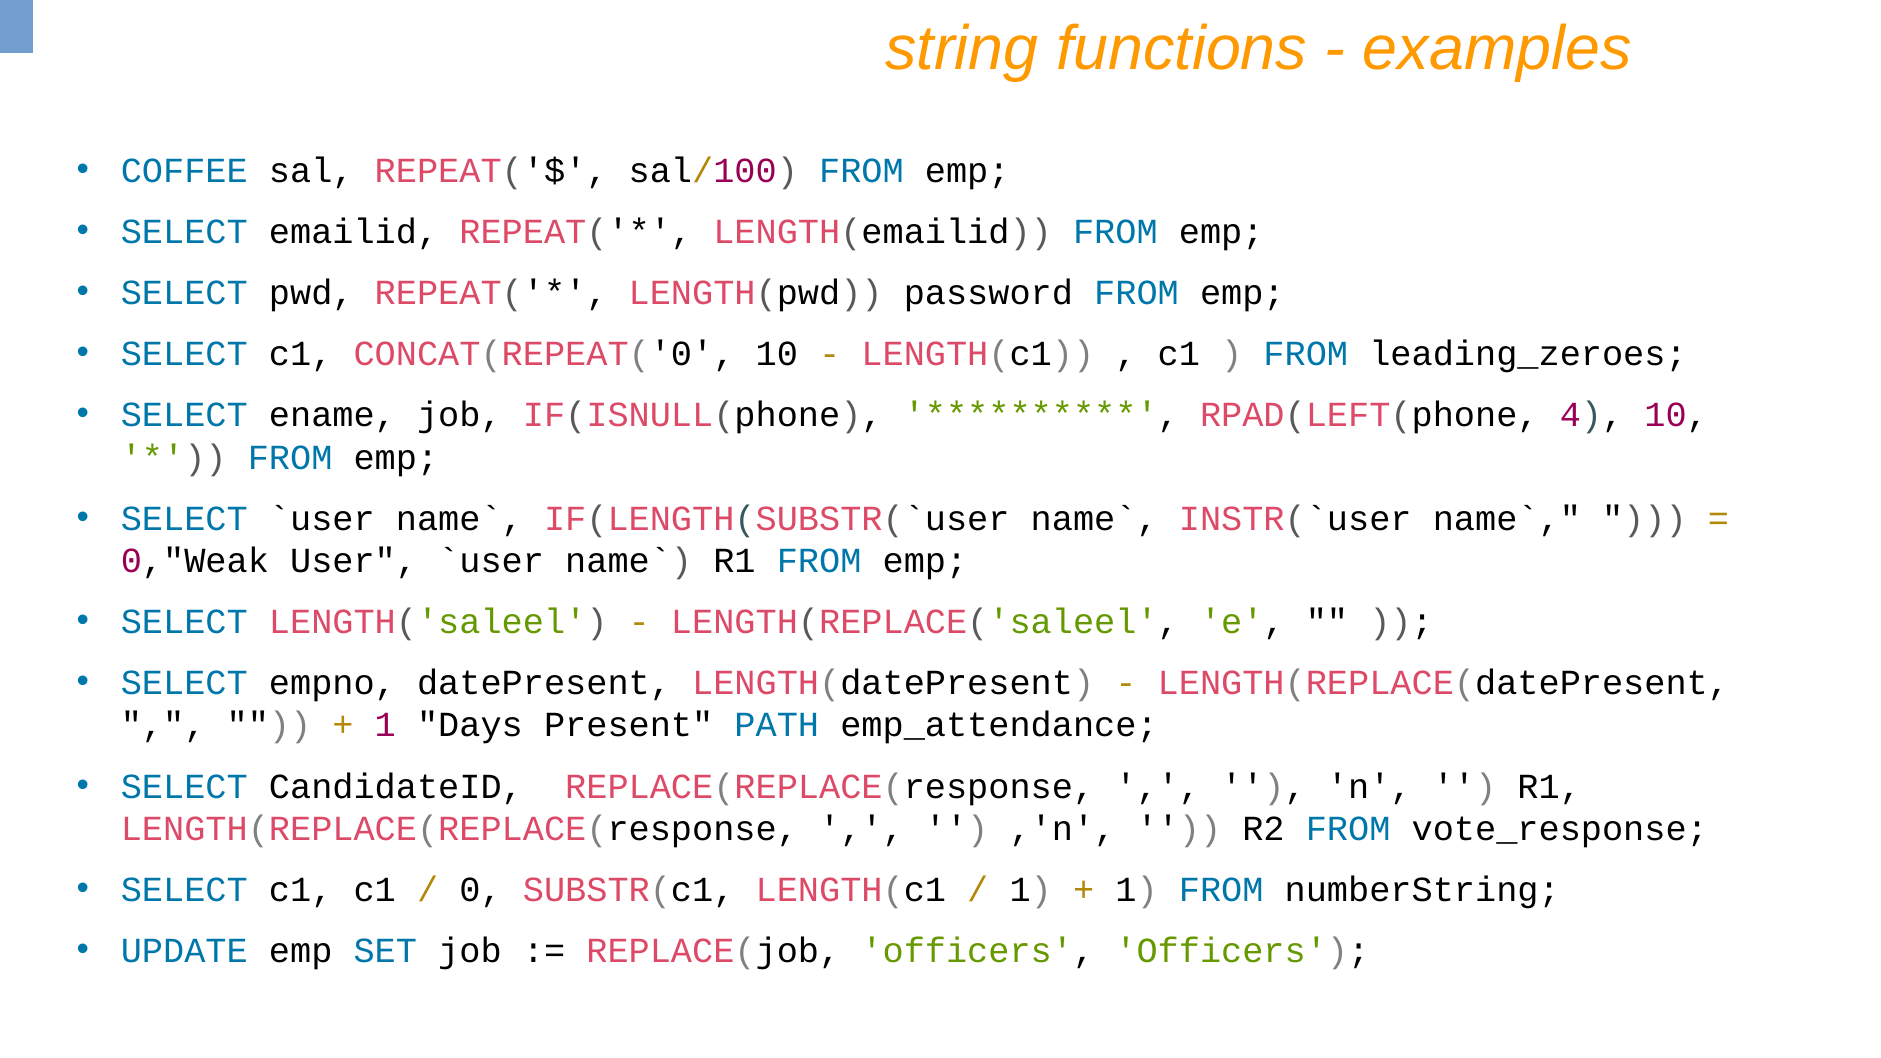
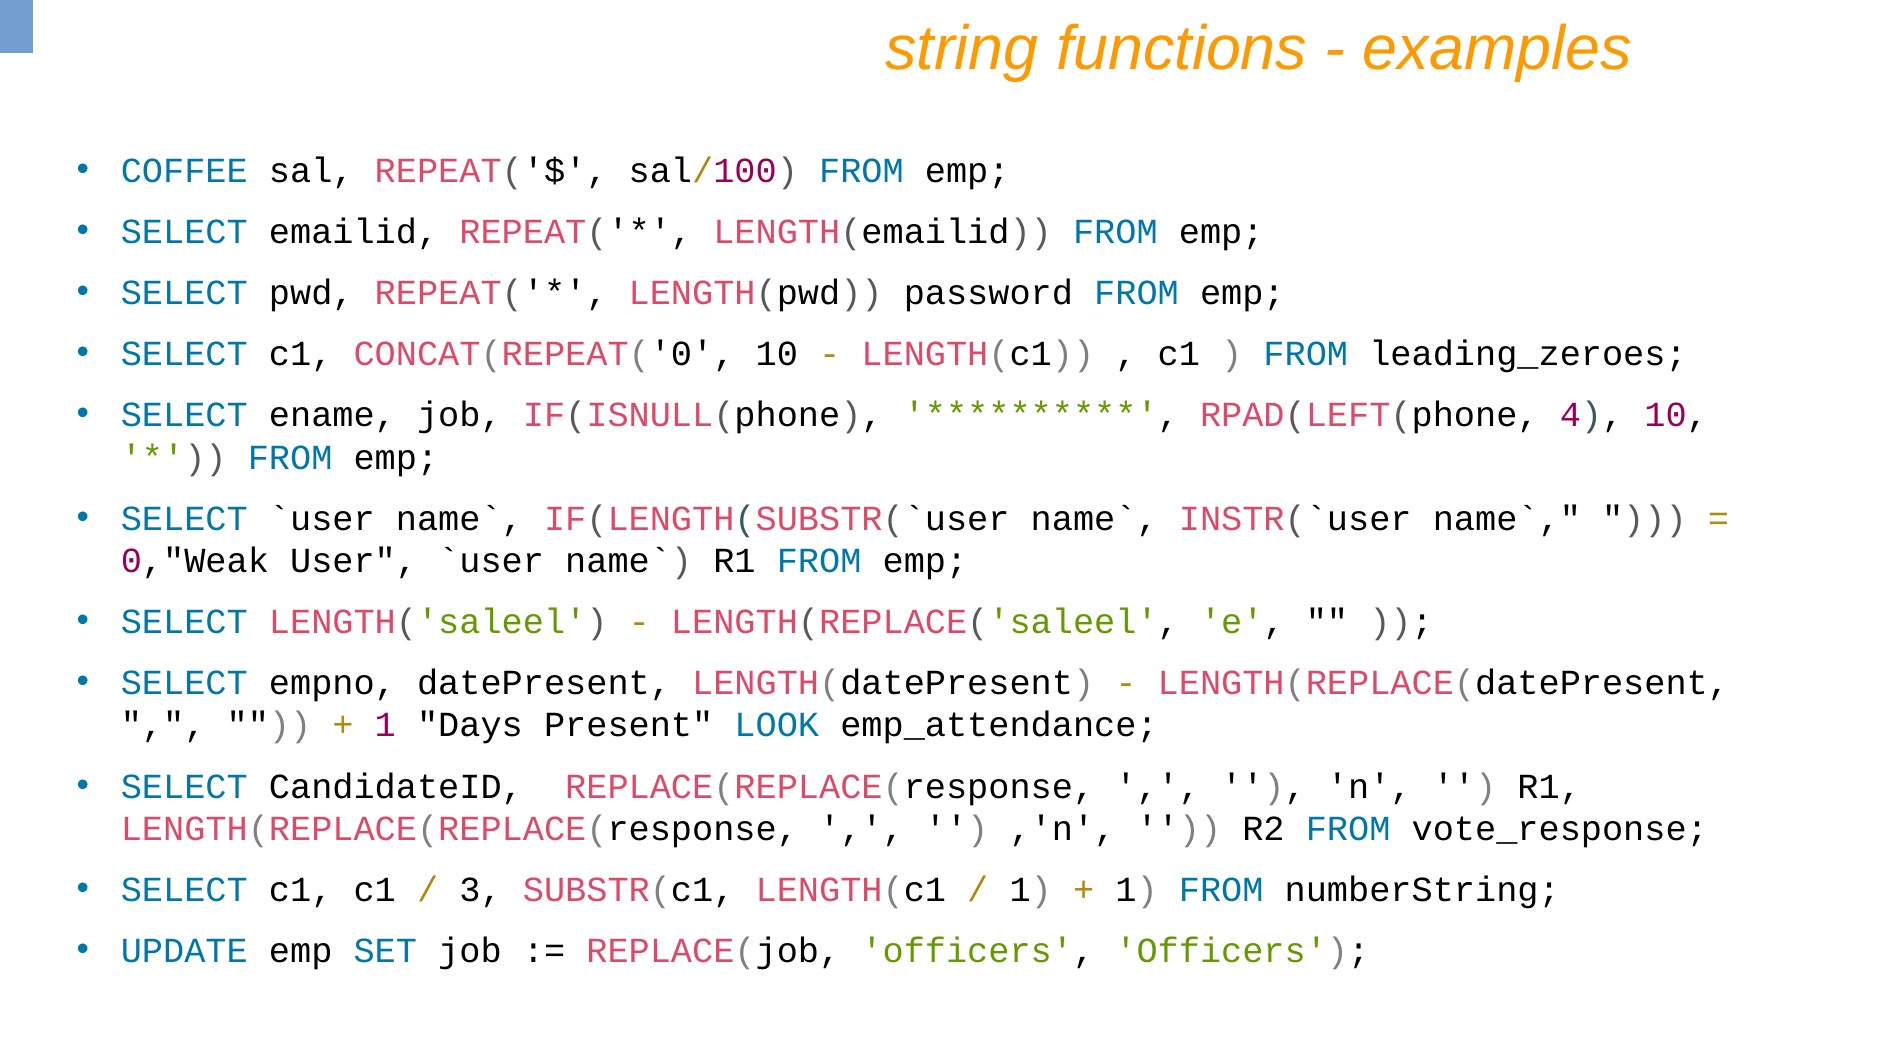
PATH: PATH -> LOOK (777, 725)
0: 0 -> 3 (481, 890)
